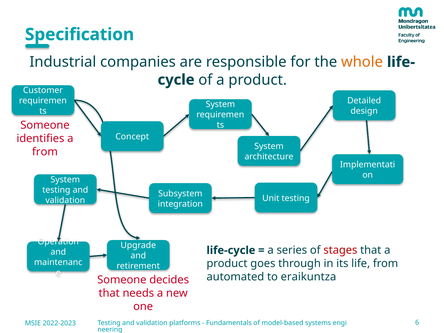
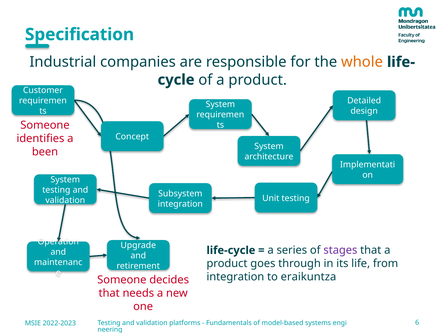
from: from -> been (45, 152)
stages colour: red -> purple (340, 250)
automated: automated -> integration (235, 277)
